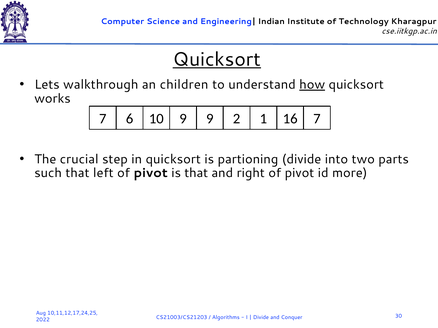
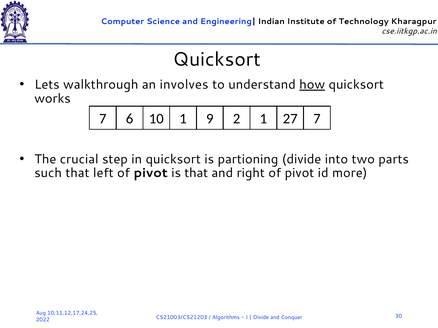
Quicksort underline: present -> none (217, 60)
children: children -> involves (184, 85)
10 9: 9 -> 1 (183, 119)
16: 16 -> 27 (290, 119)
